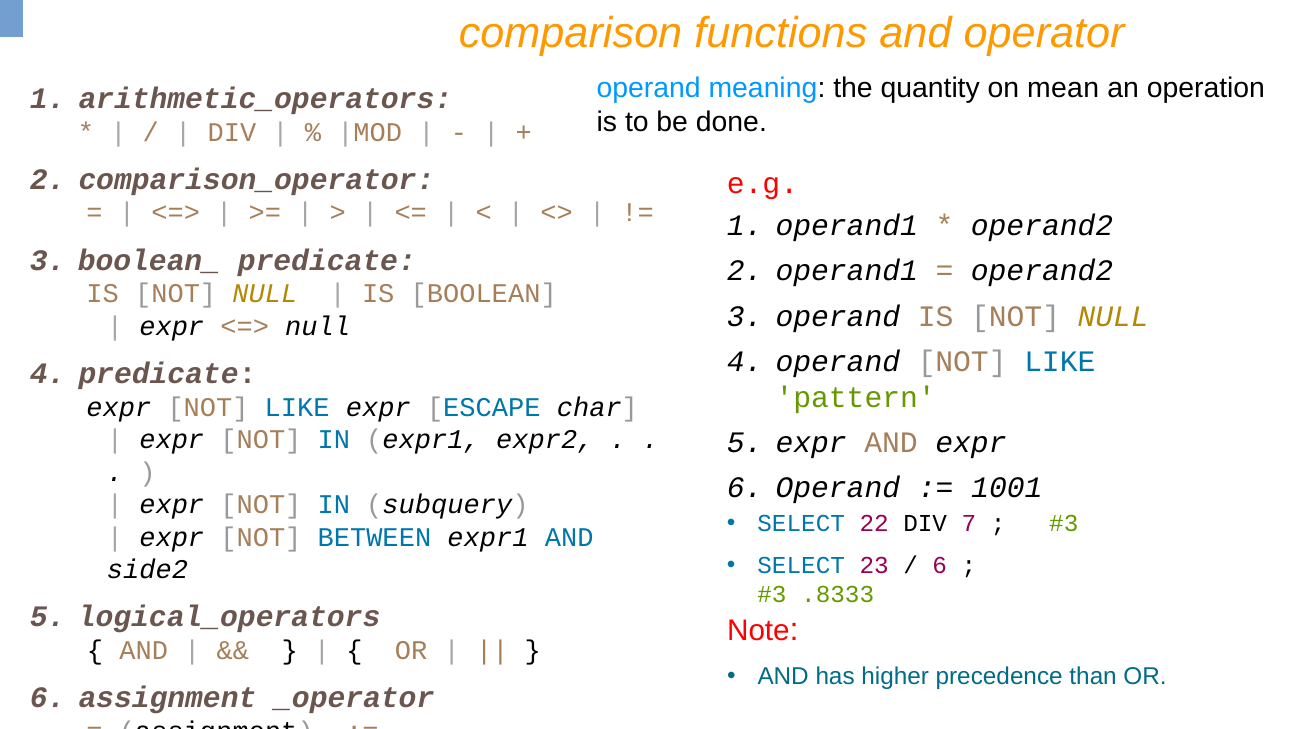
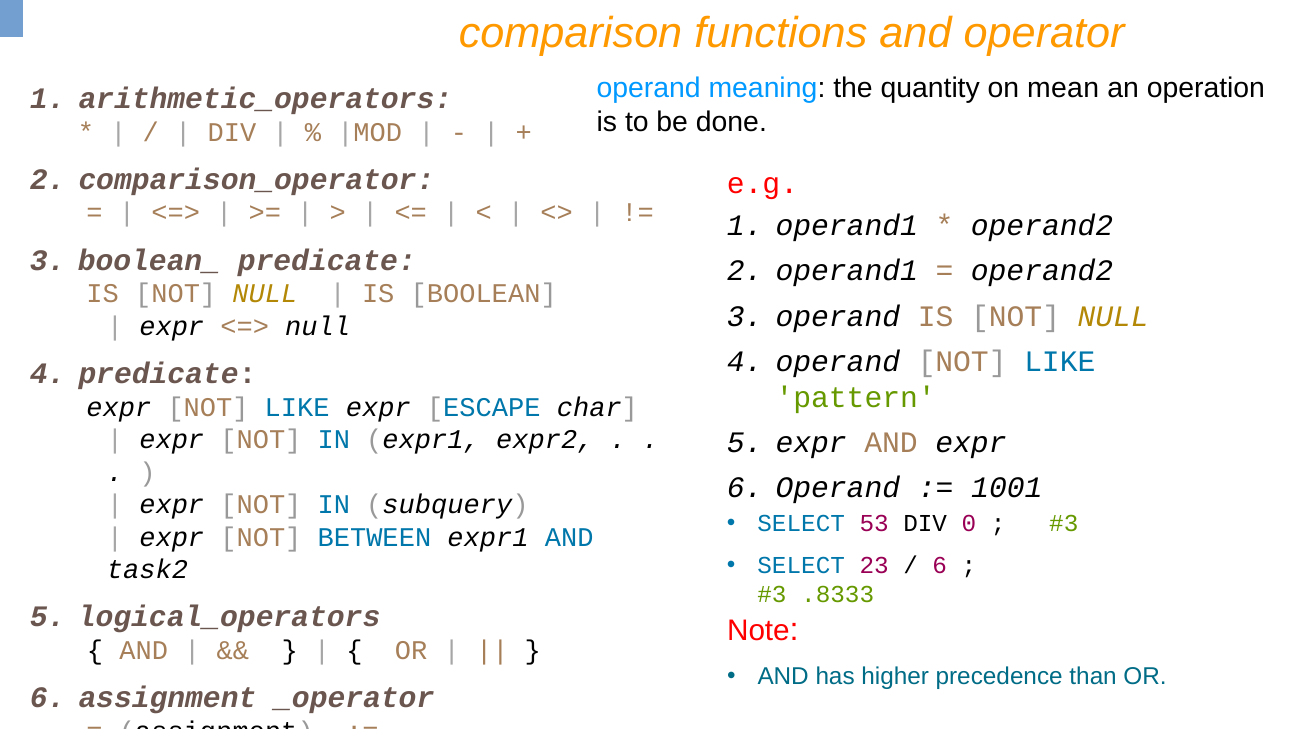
22: 22 -> 53 (874, 524)
7: 7 -> 0 (969, 524)
side2: side2 -> task2 (147, 570)
